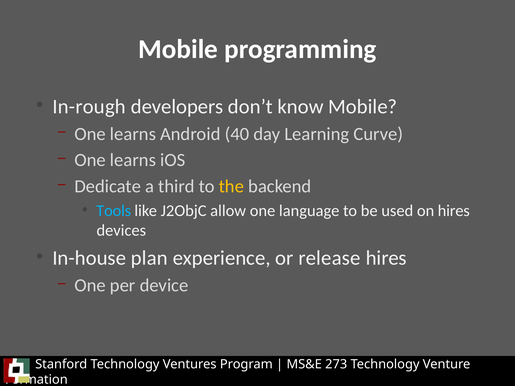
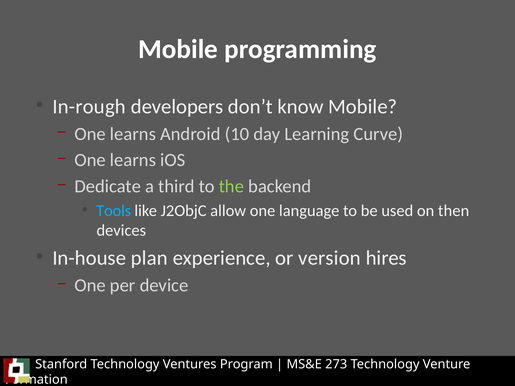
40: 40 -> 10 (237, 134)
the colour: yellow -> light green (231, 186)
on hires: hires -> then (454, 211)
release: release -> version (329, 258)
